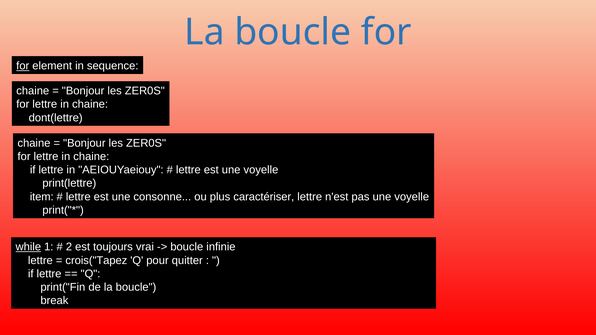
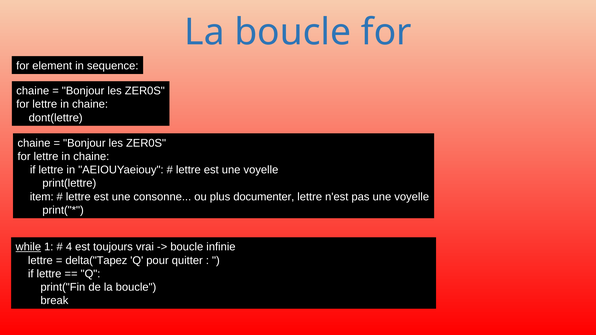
for underline: present -> none (23, 66)
caractériser: caractériser -> documenter (264, 197)
2: 2 -> 4 (69, 247)
crois("Tapez: crois("Tapez -> delta("Tapez (96, 261)
